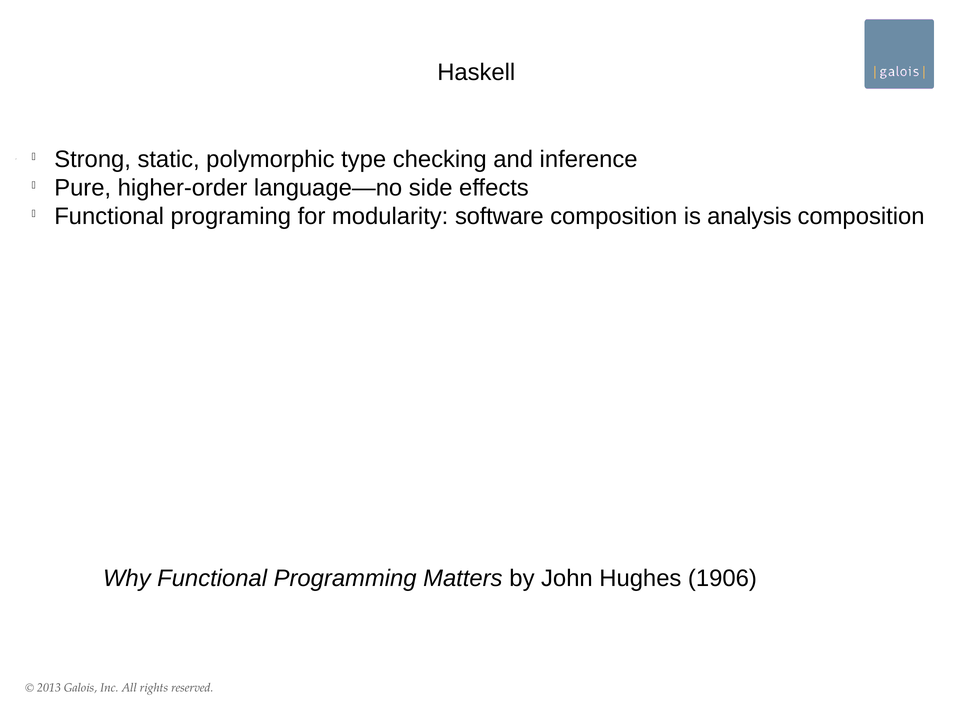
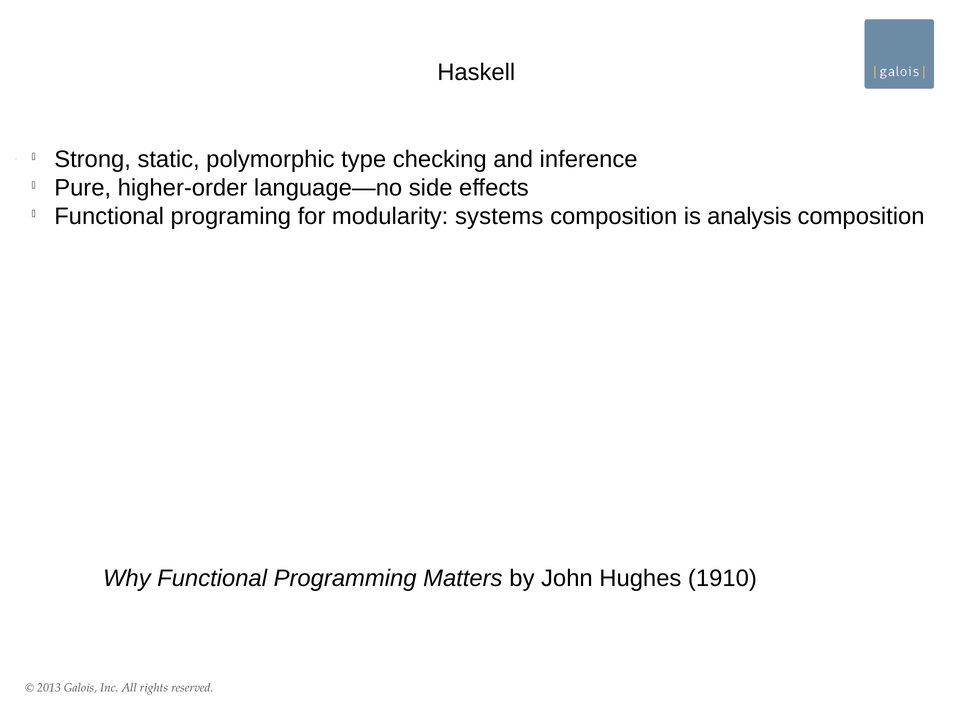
software: software -> systems (499, 216)
1906: 1906 -> 1910 (722, 578)
